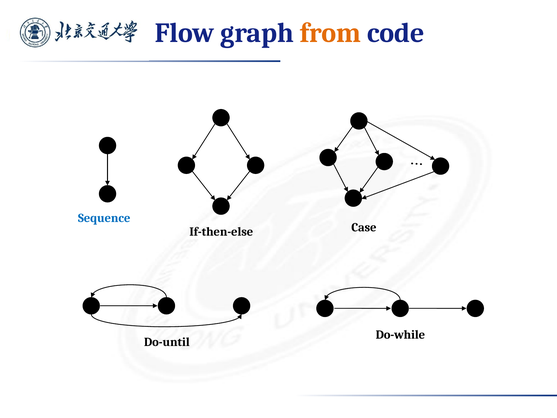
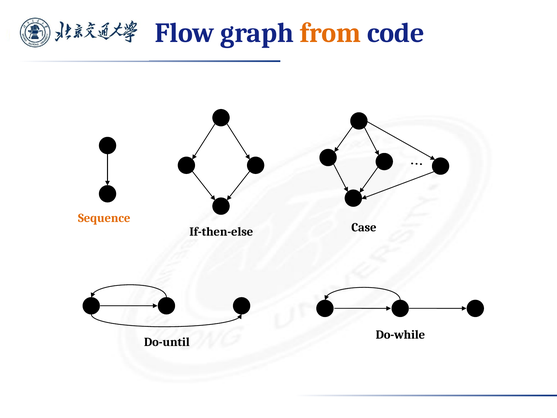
Sequence colour: blue -> orange (104, 218)
